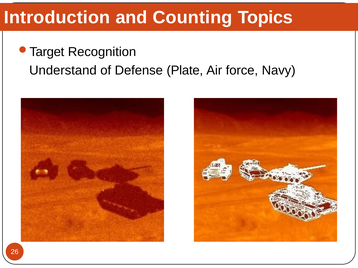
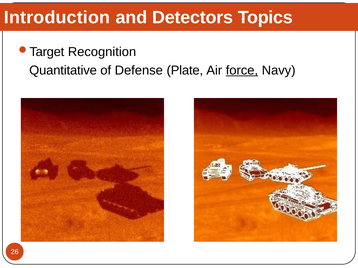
Counting: Counting -> Detectors (193, 17)
Understand: Understand -> Quantitative (63, 70)
force underline: none -> present (242, 70)
